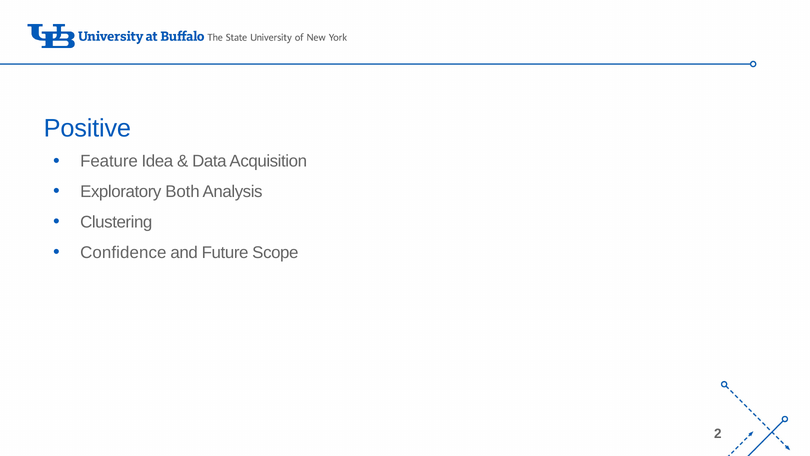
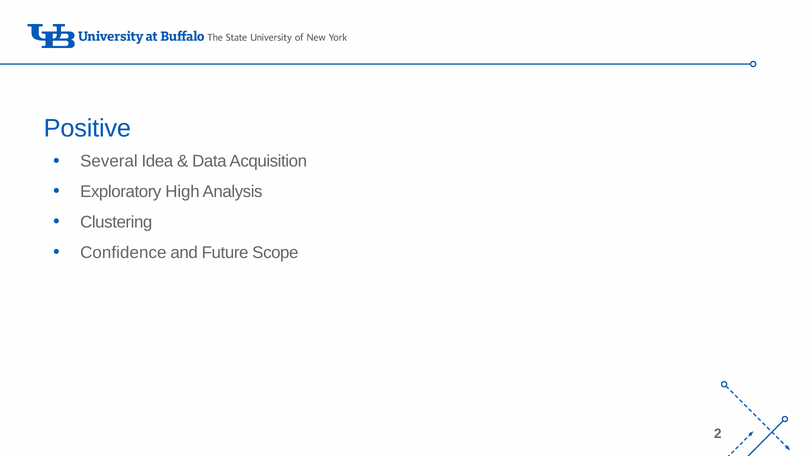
Feature: Feature -> Several (109, 161)
Both: Both -> High (183, 192)
